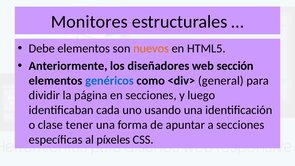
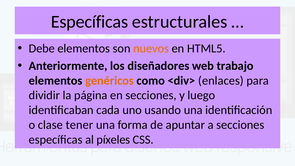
Monitores: Monitores -> Específicas (89, 22)
sección: sección -> trabajo (235, 66)
genéricos colour: blue -> orange (109, 81)
general: general -> enlaces (221, 81)
